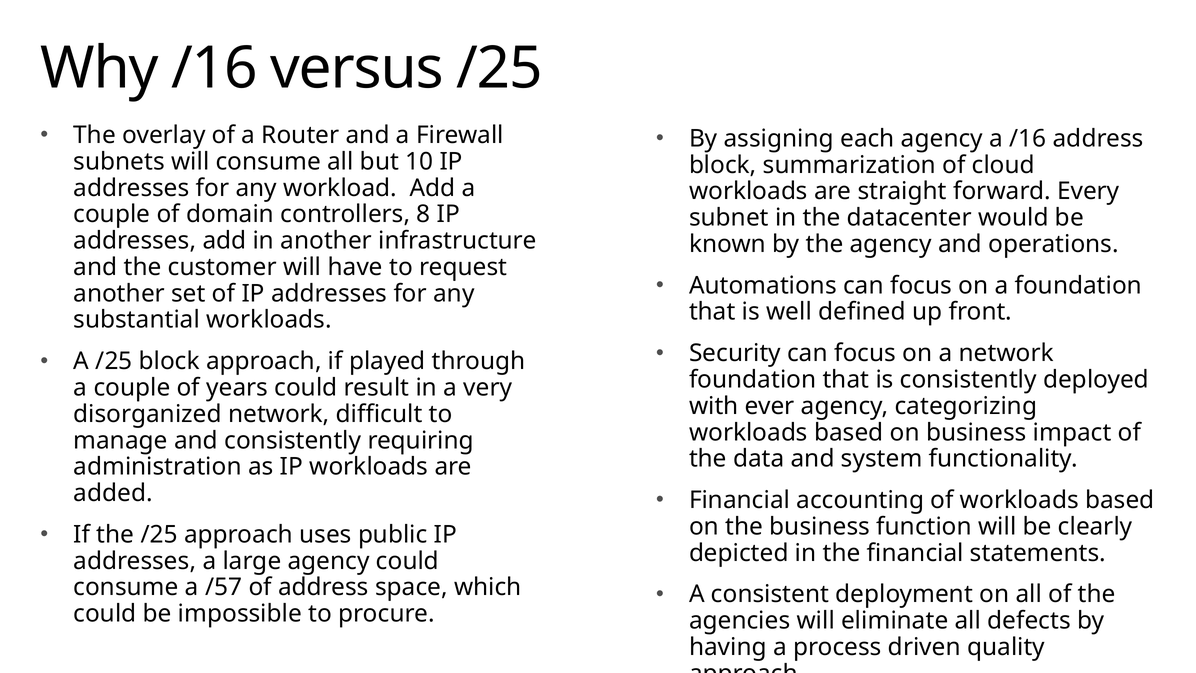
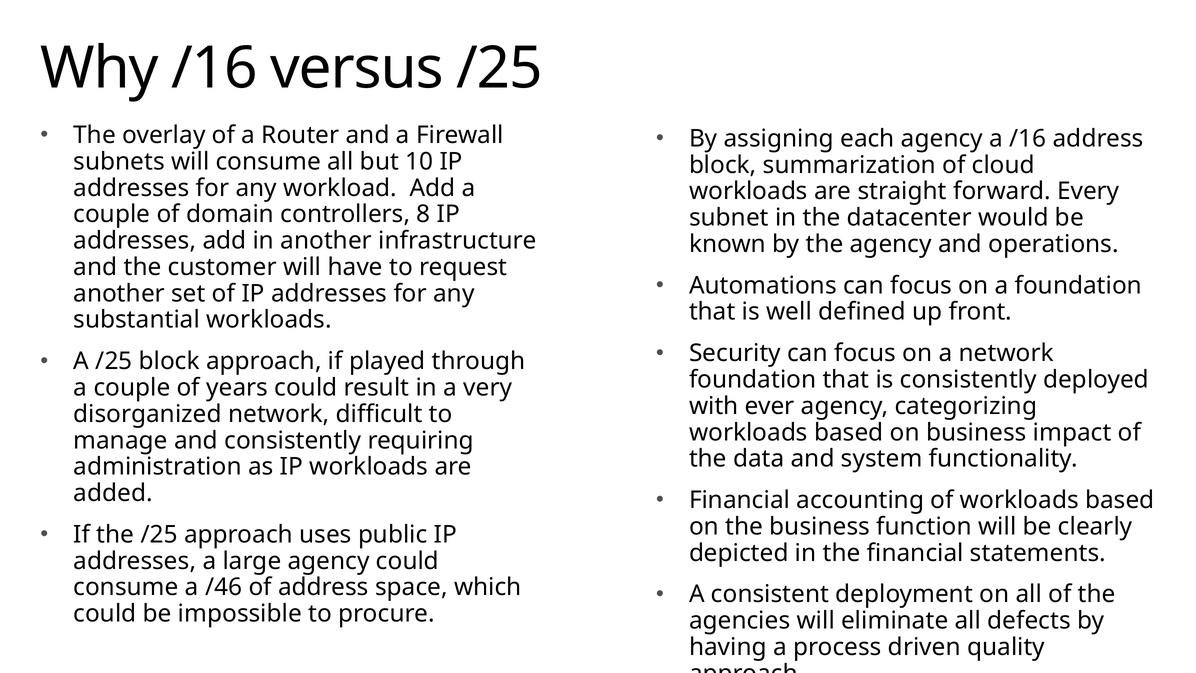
/57: /57 -> /46 (224, 587)
